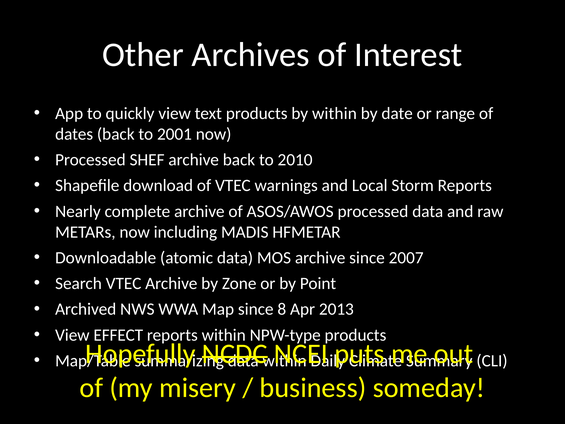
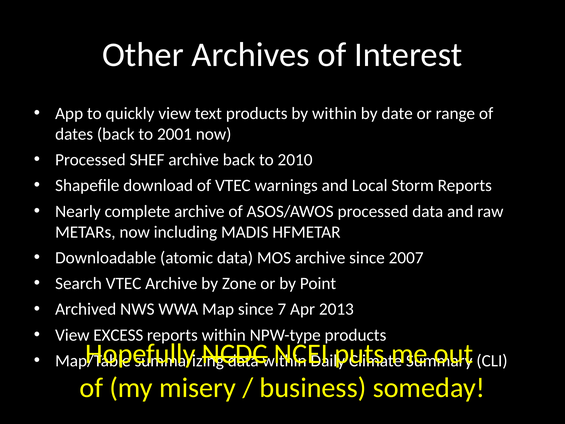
8: 8 -> 7 (282, 309)
EFFECT: EFFECT -> EXCESS (118, 335)
